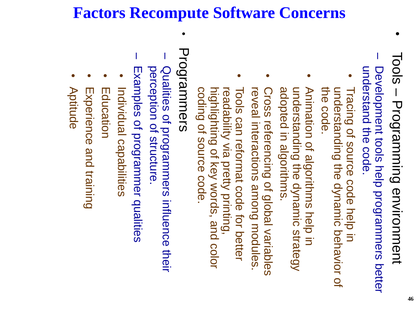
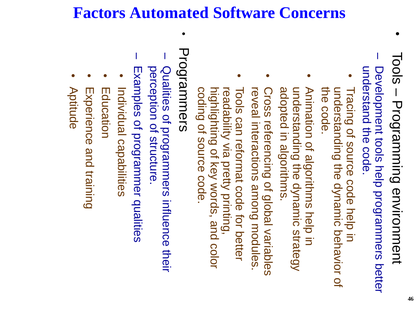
Recompute: Recompute -> Automated (169, 13)
